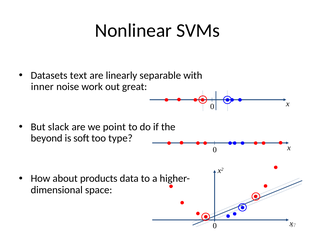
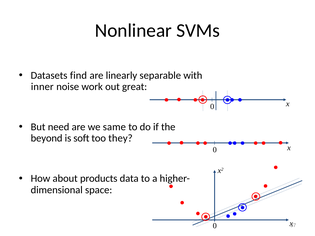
text: text -> find (78, 75)
slack: slack -> need (59, 127)
point: point -> same (114, 127)
type: type -> they (120, 138)
